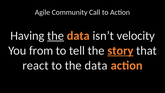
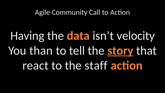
the underline: present -> none (56, 36)
from: from -> than (41, 50)
to the data: data -> staff (96, 65)
